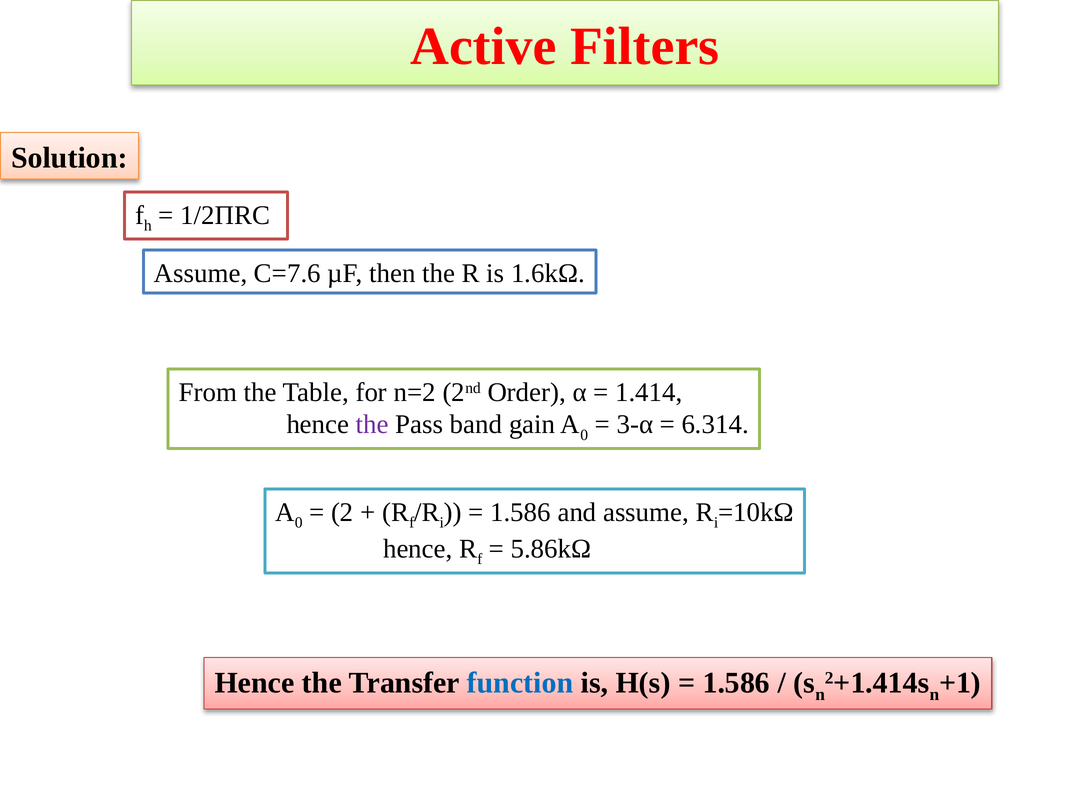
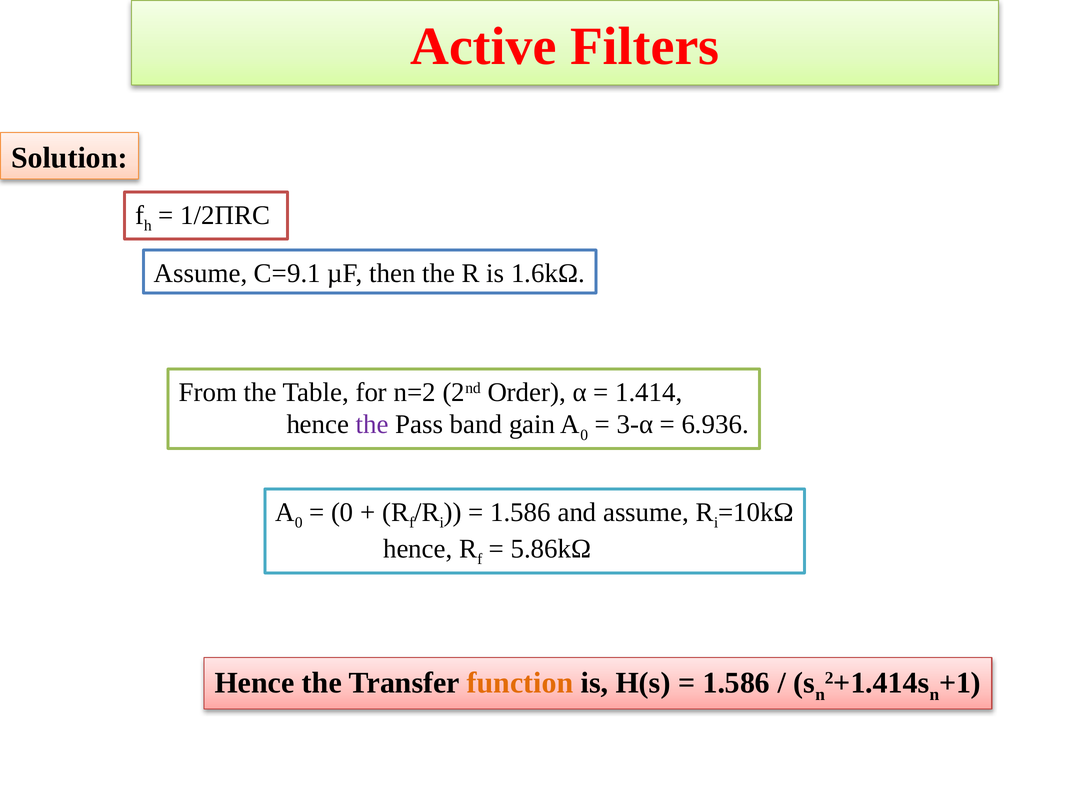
C=7.6: C=7.6 -> C=9.1 (287, 273)
6.314: 6.314 -> 6.936 (715, 424)
2: 2 -> 0 (342, 512)
function colour: blue -> orange (520, 683)
